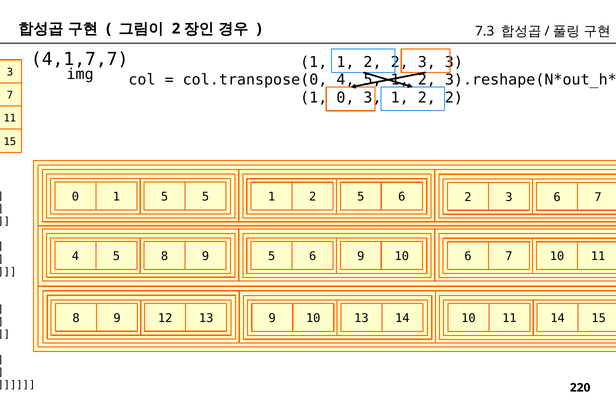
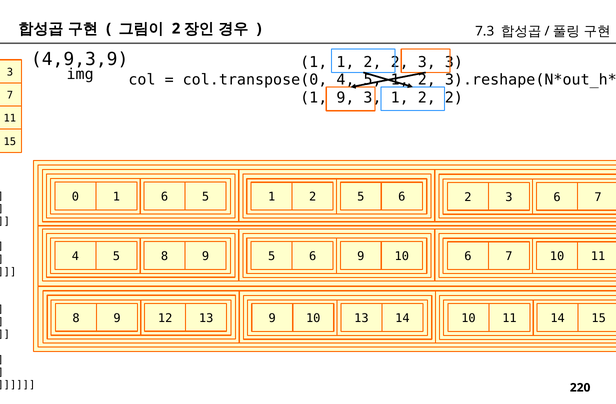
4,1,7,7: 4,1,7,7 -> 4,9,3,9 (80, 60)
1 0: 0 -> 9 (345, 98)
1 5: 5 -> 6 (165, 197)
